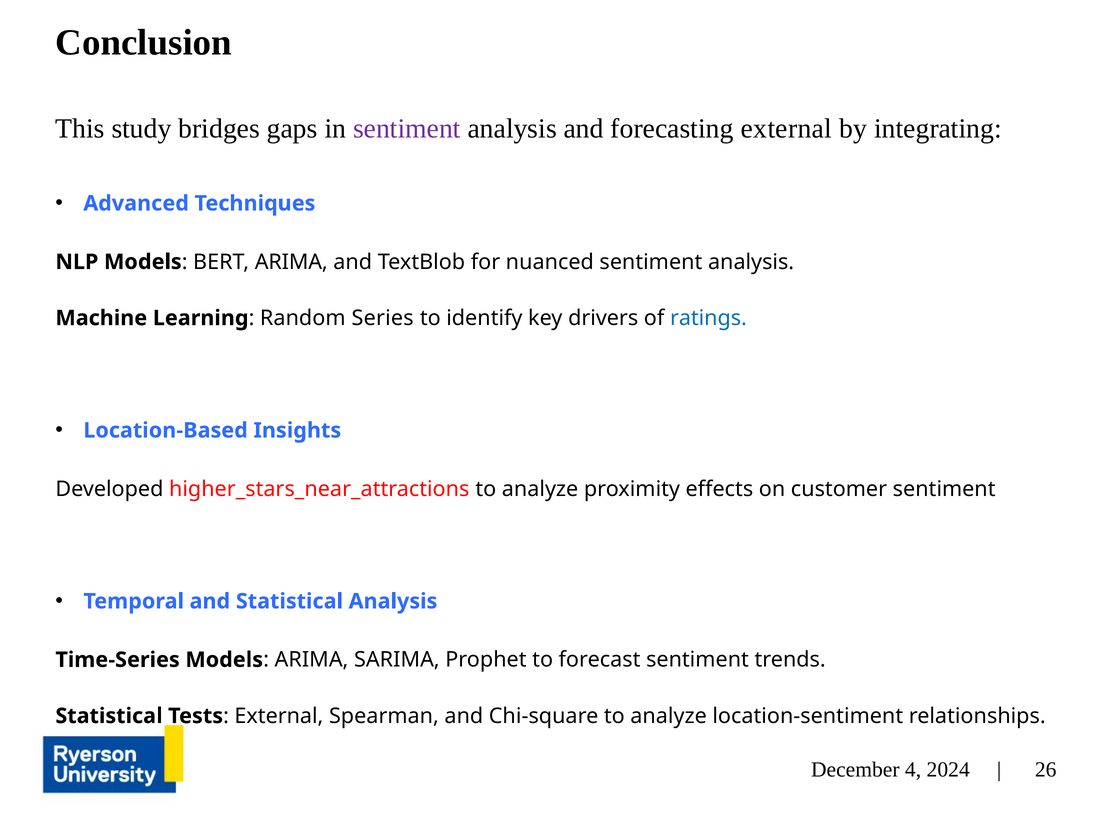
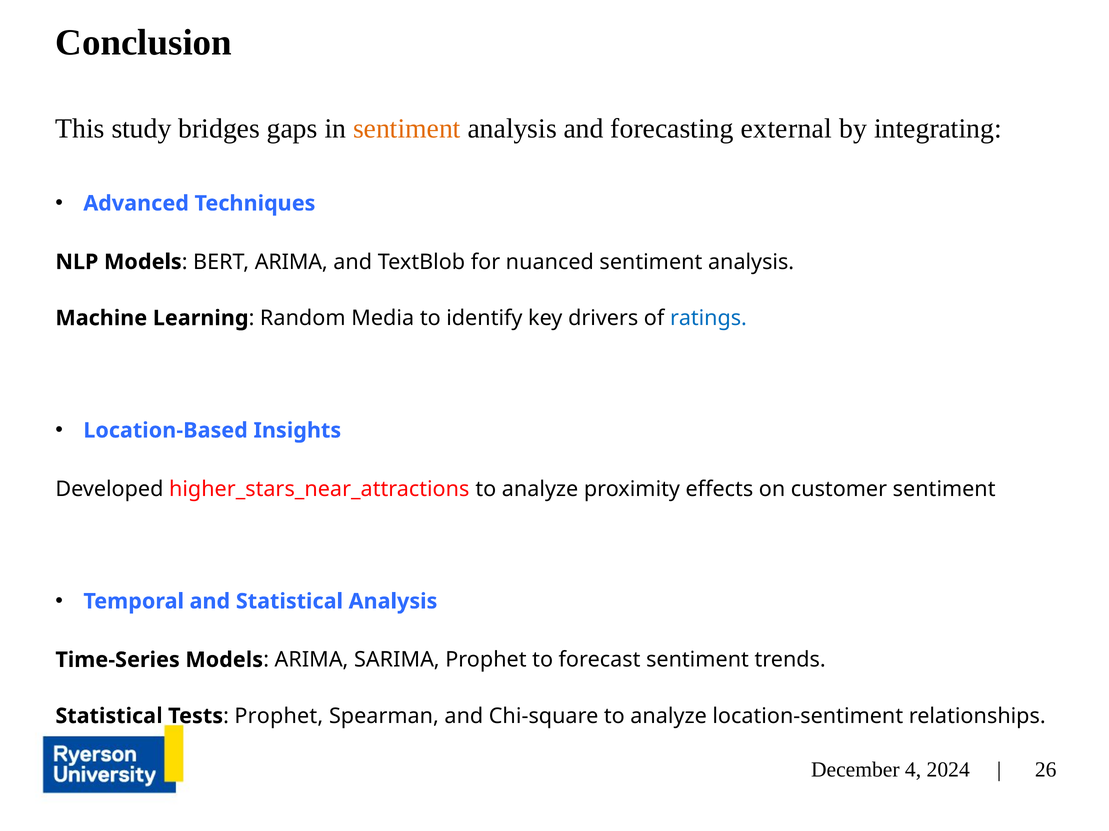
sentiment colour: purple -> orange (407, 129)
Series: Series -> Media (383, 318)
Tests External: External -> Prophet (279, 717)
